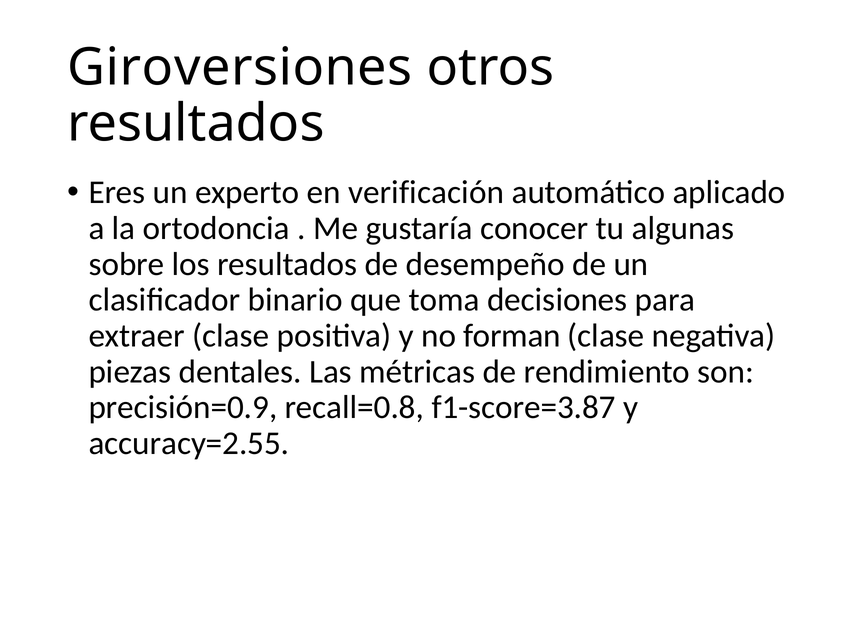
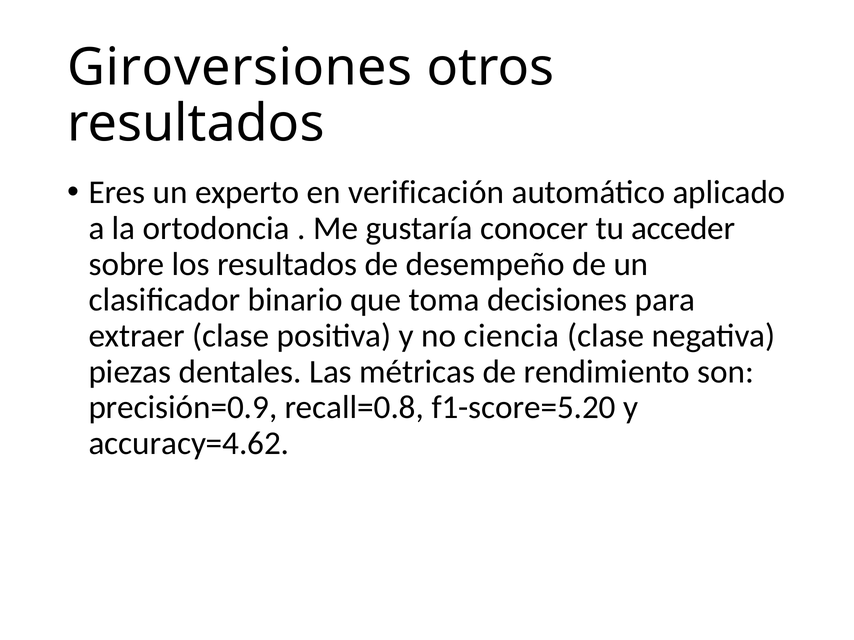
algunas: algunas -> acceder (683, 228)
forman: forman -> ciencia (512, 336)
f1-score=3.87: f1-score=3.87 -> f1-score=5.20 (524, 408)
accuracy=2.55: accuracy=2.55 -> accuracy=4.62 (189, 444)
